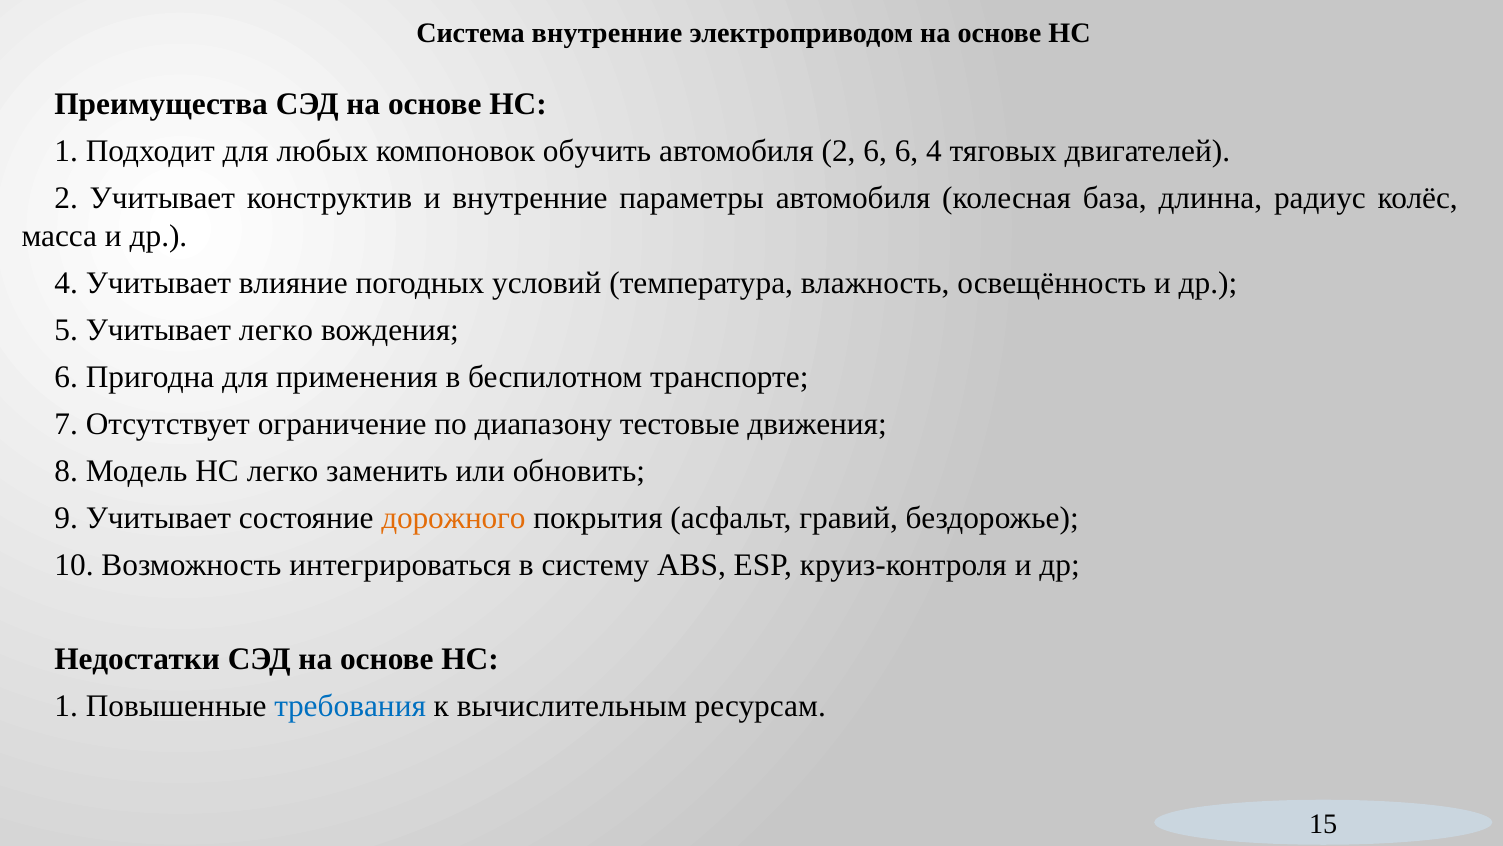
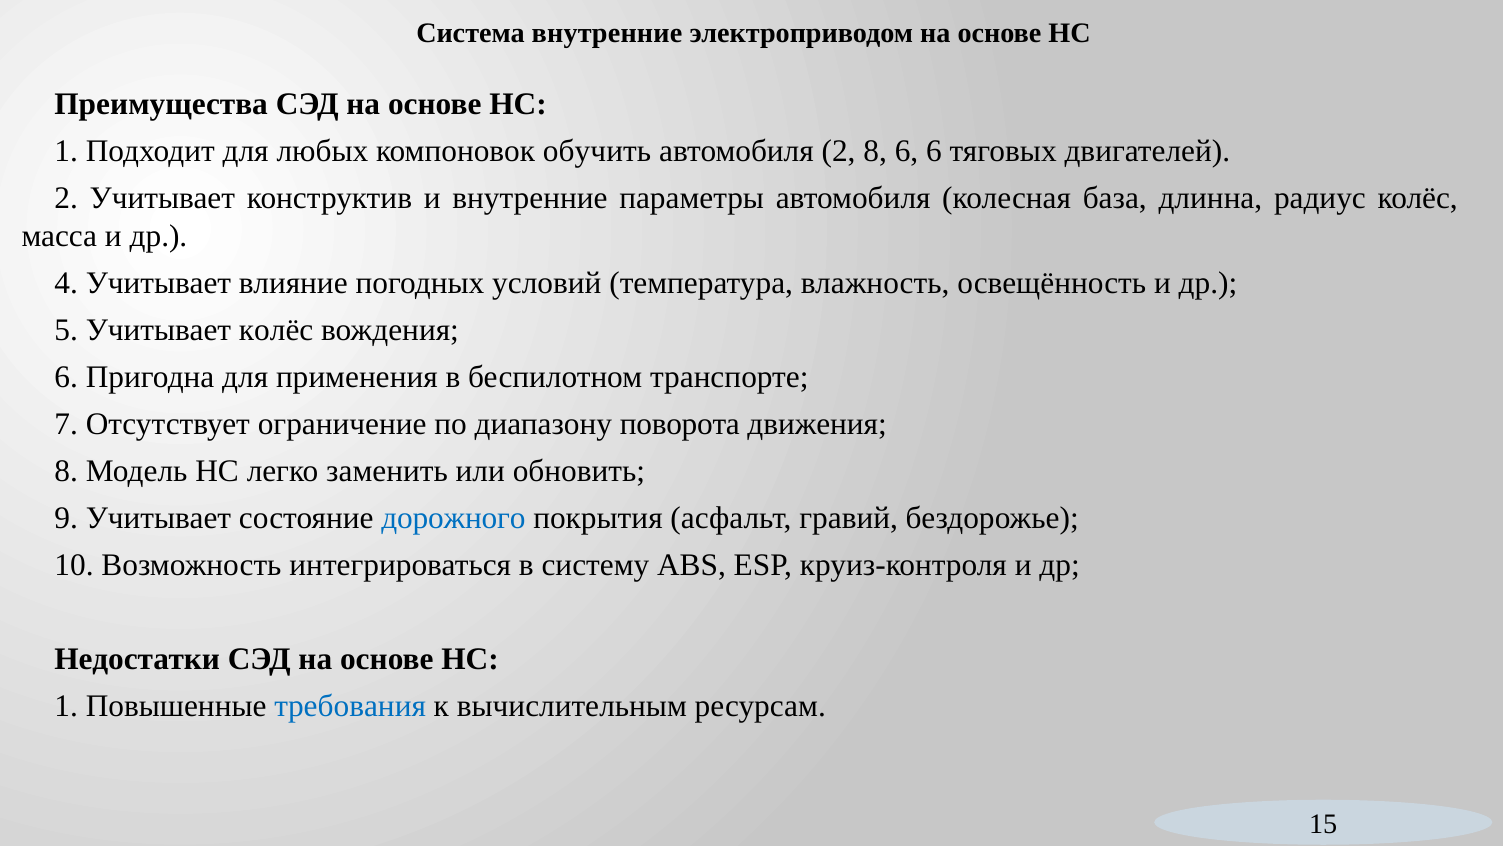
2 6: 6 -> 8 (875, 151)
6 4: 4 -> 6 (934, 151)
Учитывает легко: легко -> колёс (276, 330)
тестовые: тестовые -> поворота (680, 424)
дорожного colour: orange -> blue (453, 518)
